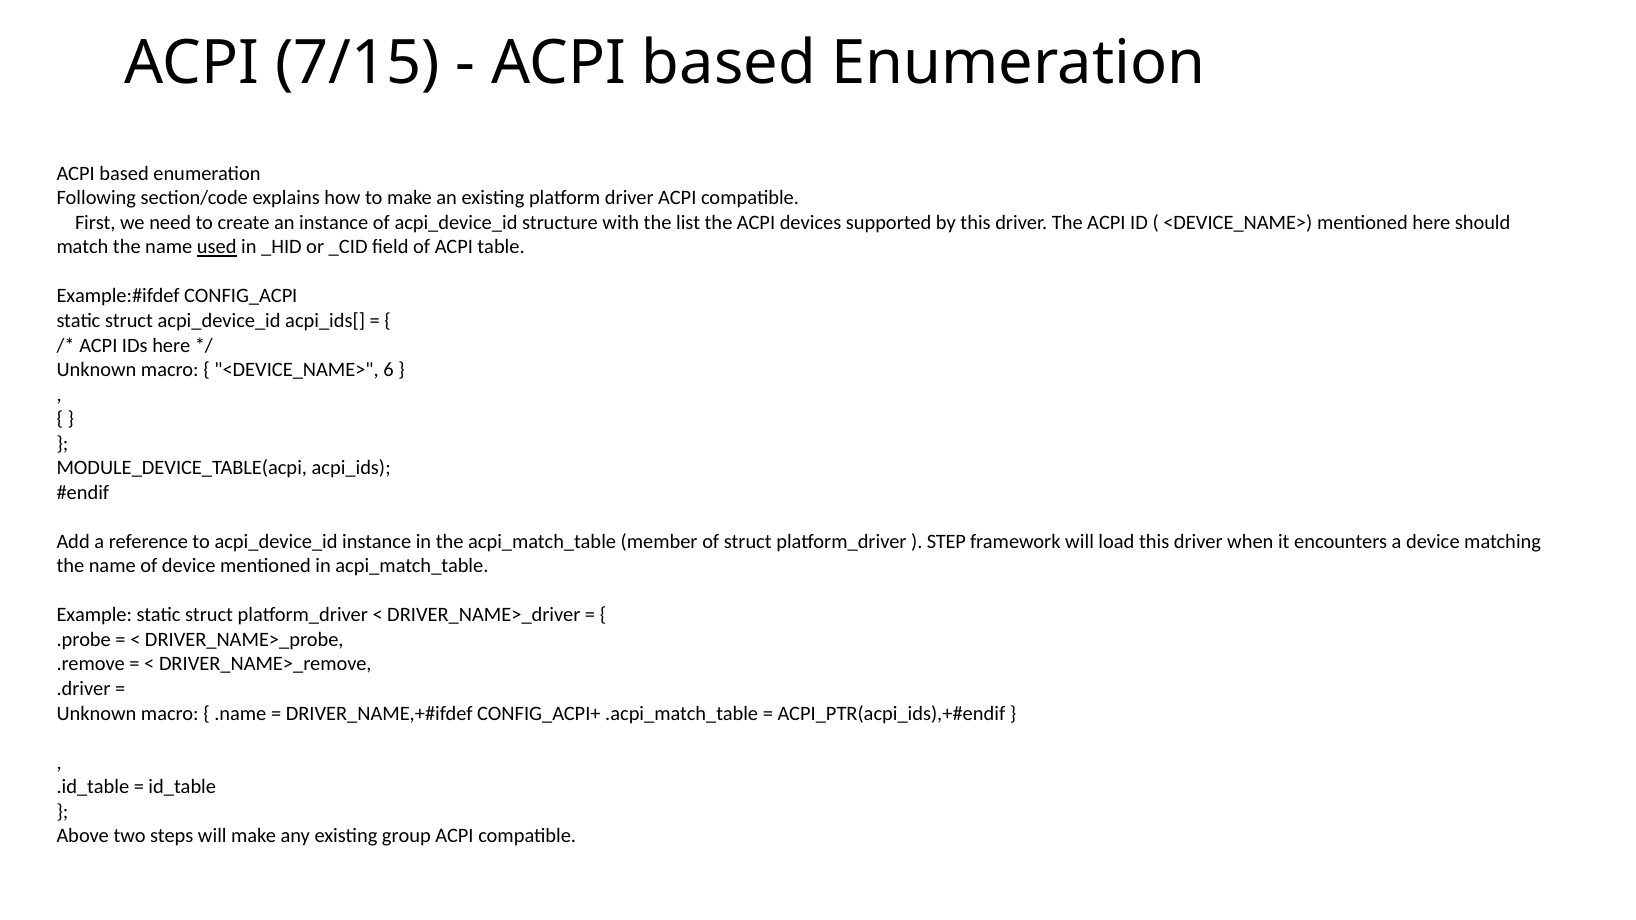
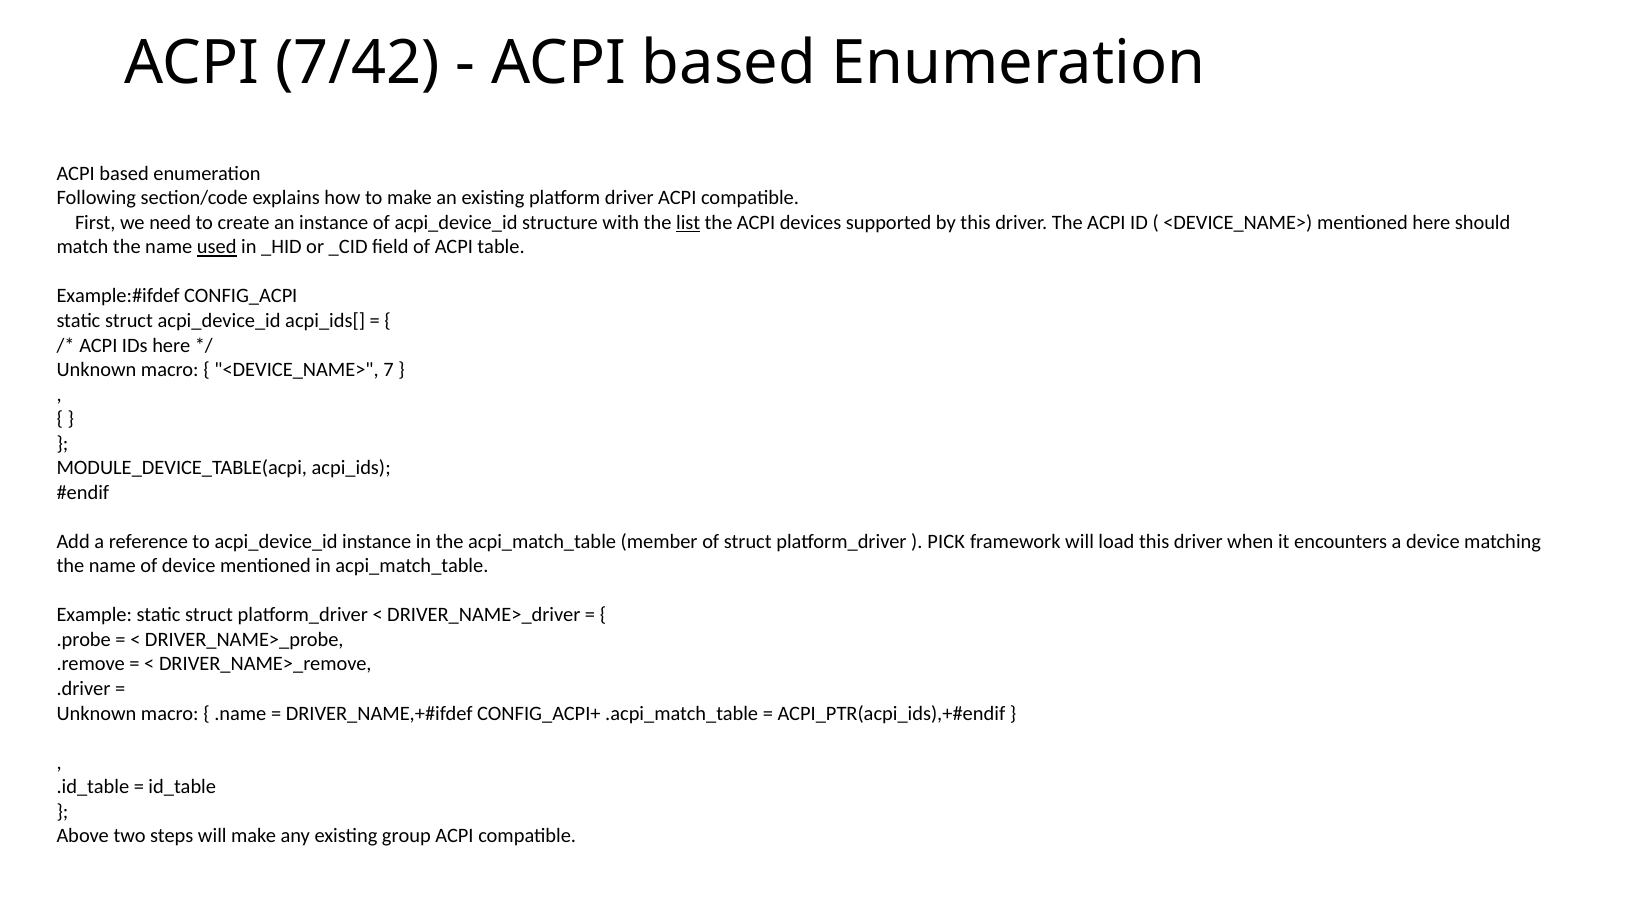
7/15: 7/15 -> 7/42 (358, 63)
list underline: none -> present (688, 223)
6: 6 -> 7 (389, 370)
STEP: STEP -> PICK (946, 542)
